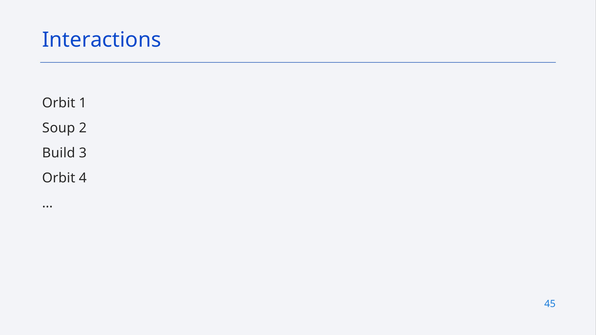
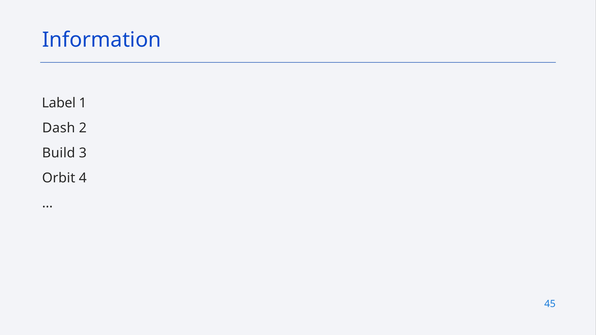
Interactions: Interactions -> Information (102, 40)
Orbit: Orbit -> Label (59, 103)
Soup: Soup -> Dash (59, 128)
